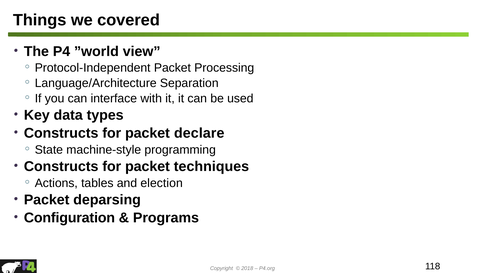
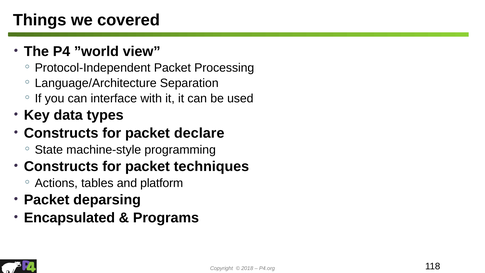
election: election -> platform (162, 183)
Configuration: Configuration -> Encapsulated (69, 218)
